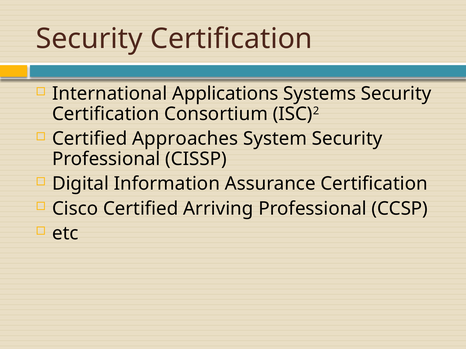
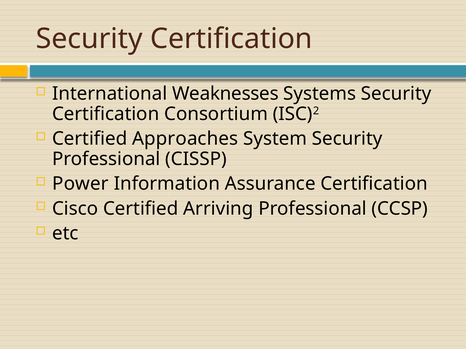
Applications: Applications -> Weaknesses (225, 94)
Digital: Digital -> Power (80, 184)
